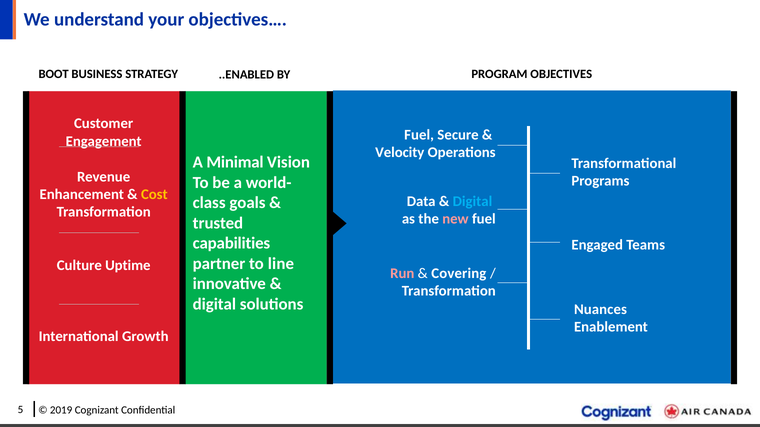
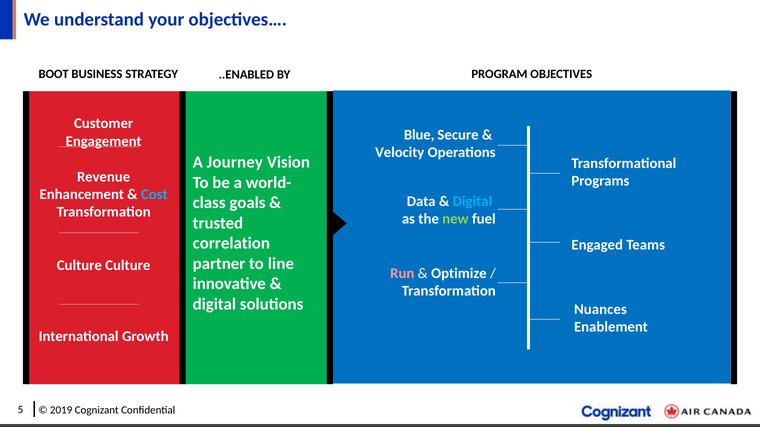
Fuel: Fuel -> Blue (419, 135)
Minimal: Minimal -> Journey (235, 163)
Cost colour: yellow -> light blue (154, 195)
new colour: pink -> light green (455, 219)
capabilities: capabilities -> correlation (231, 244)
Culture Uptime: Uptime -> Culture (128, 266)
Covering: Covering -> Optimize (459, 274)
